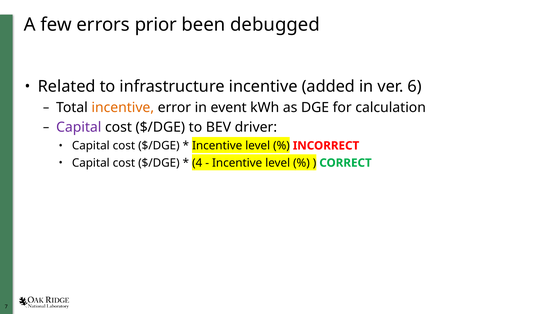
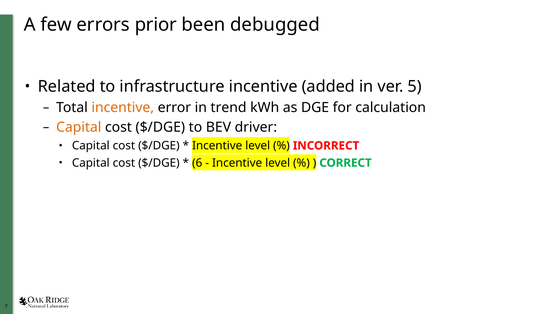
6: 6 -> 5 (415, 86)
event: event -> trend (229, 107)
Capital colour: purple -> orange (79, 127)
4: 4 -> 6 (197, 163)
